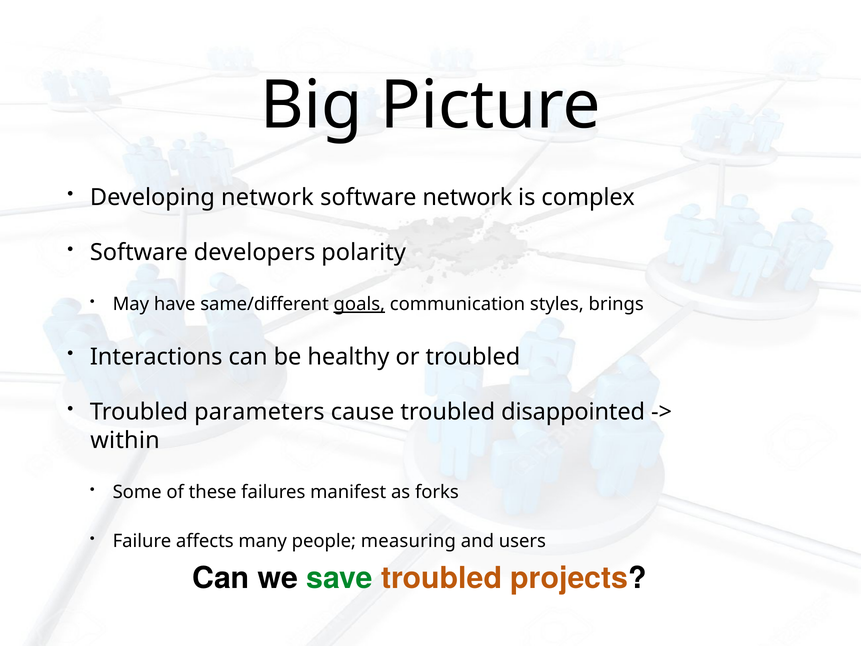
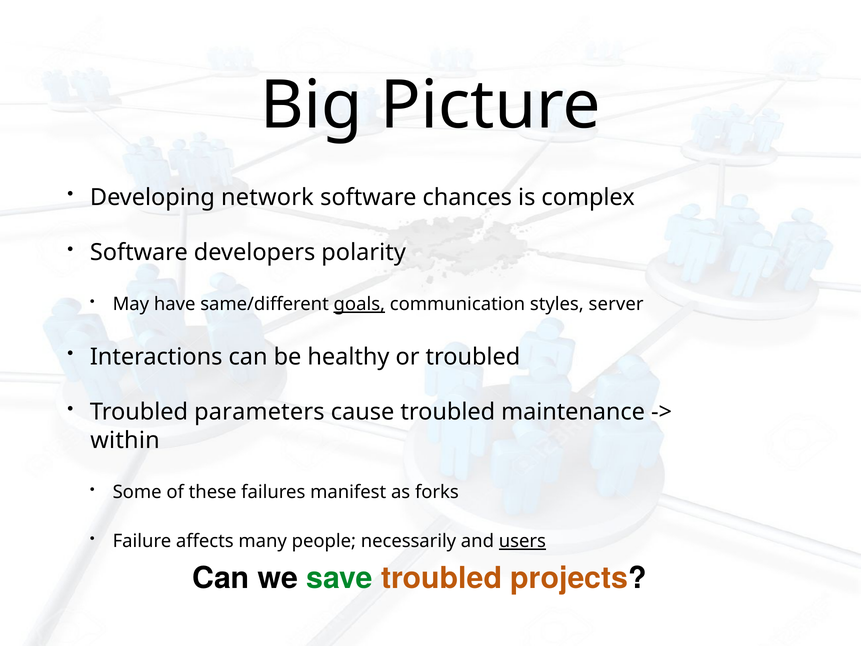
software network: network -> chances (467, 197)
brings: brings -> server (616, 304)
disappointed: disappointed -> maintenance (573, 412)
measuring: measuring -> necessarily (408, 541)
users underline: none -> present (522, 541)
